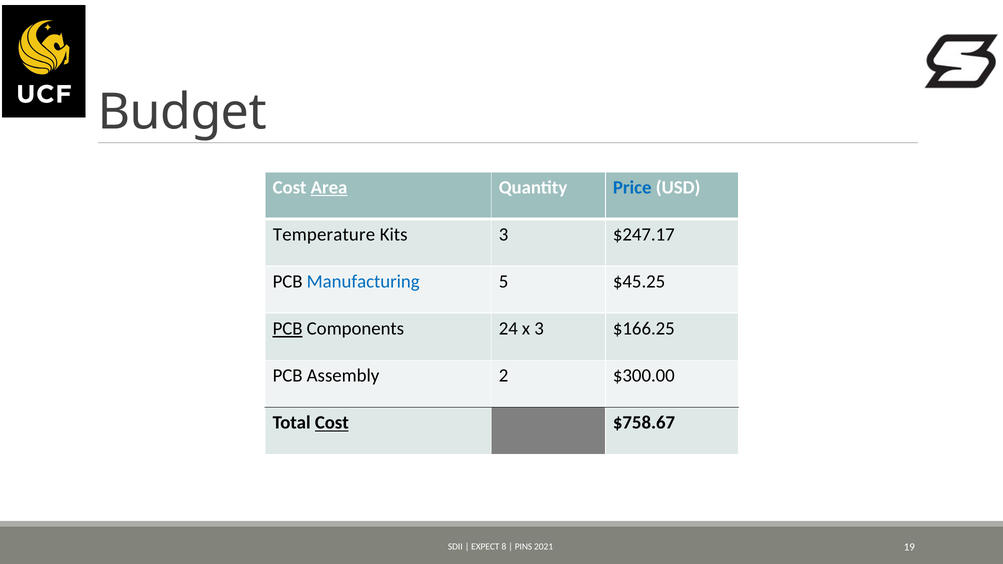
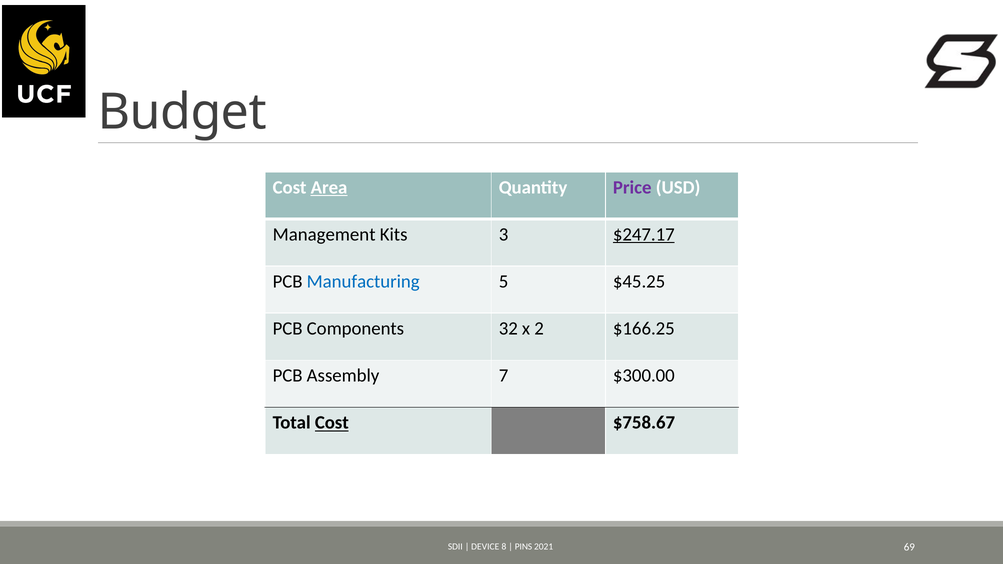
Price colour: blue -> purple (632, 188)
Temperature: Temperature -> Management (324, 235)
$247.17 underline: none -> present (644, 235)
PCB underline: present -> none (288, 329)
24: 24 -> 32 (508, 329)
x 3: 3 -> 2 (539, 329)
2: 2 -> 7 (504, 376)
EXPECT: EXPECT -> DEVICE (485, 547)
19: 19 -> 69 (909, 547)
